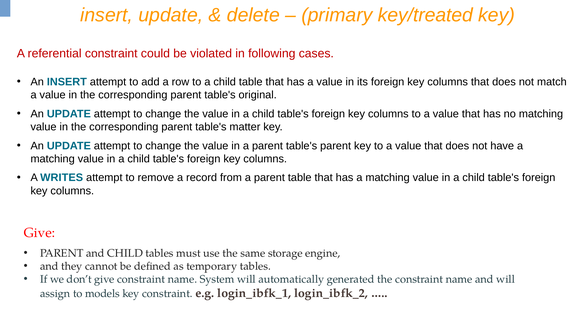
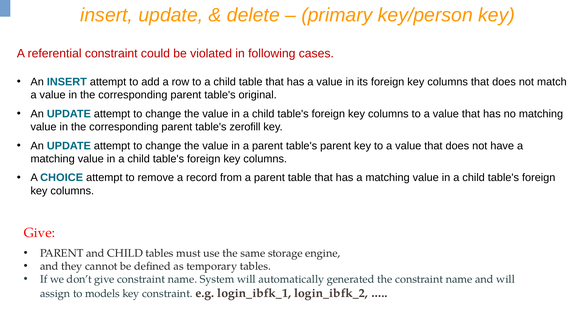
key/treated: key/treated -> key/person (425, 15)
matter: matter -> zerofill (245, 127)
WRITES: WRITES -> CHOICE (62, 178)
